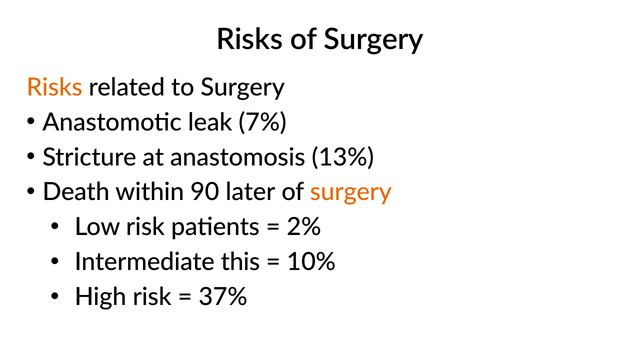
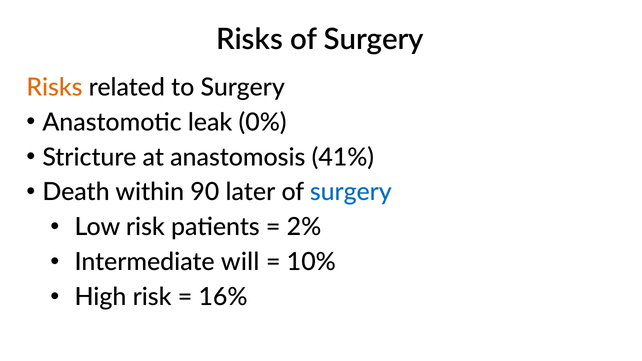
7%: 7% -> 0% (263, 122)
13%: 13% -> 41% (343, 157)
surgery colour: orange -> blue (351, 192)
this: this -> will (240, 262)
37%: 37% -> 16% (223, 297)
